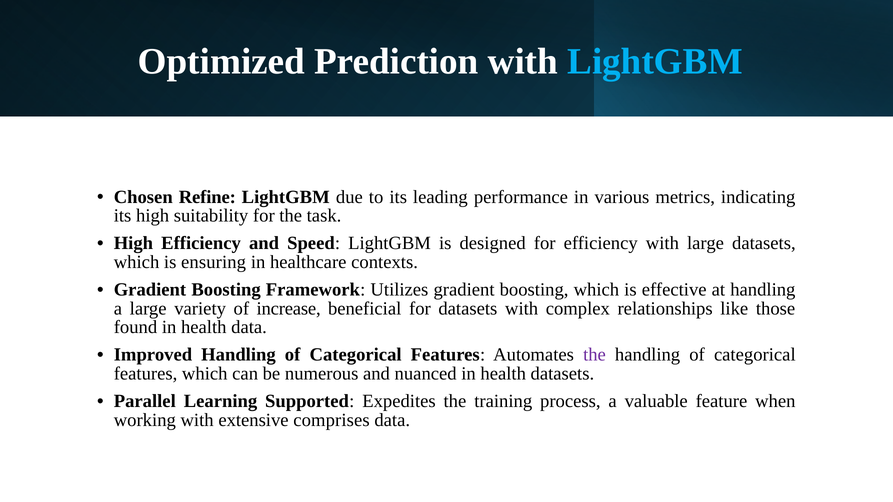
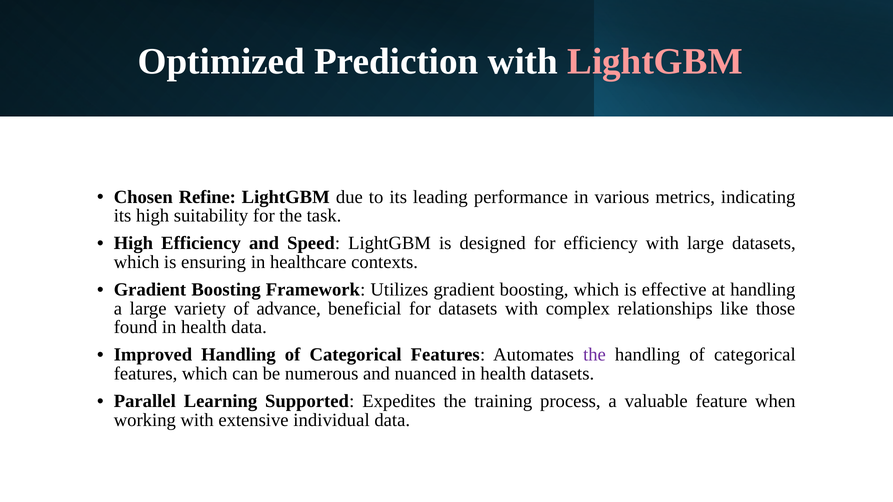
LightGBM colour: light blue -> pink (655, 62)
increase: increase -> advance (289, 309)
comprises: comprises -> individual (331, 420)
